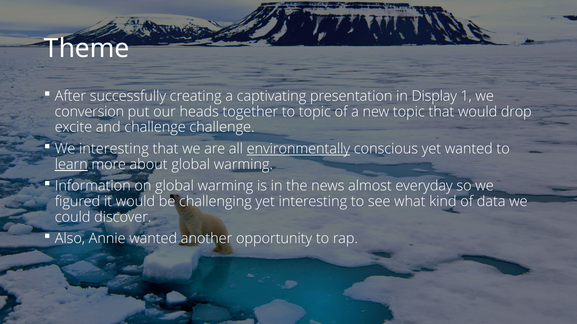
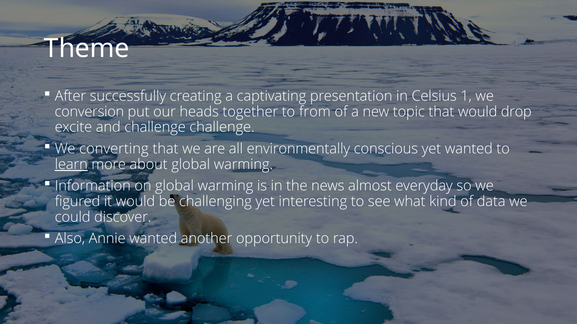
Display: Display -> Celsius (434, 96)
to topic: topic -> from (315, 112)
We interesting: interesting -> converting (114, 149)
environmentally underline: present -> none (298, 149)
